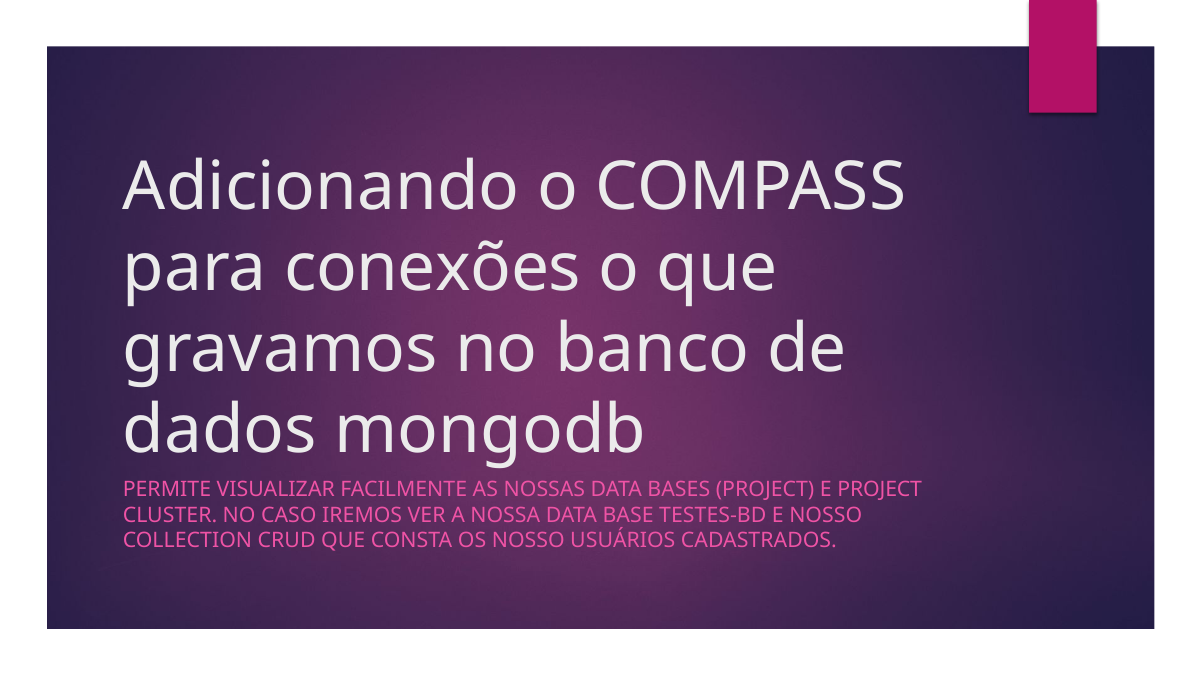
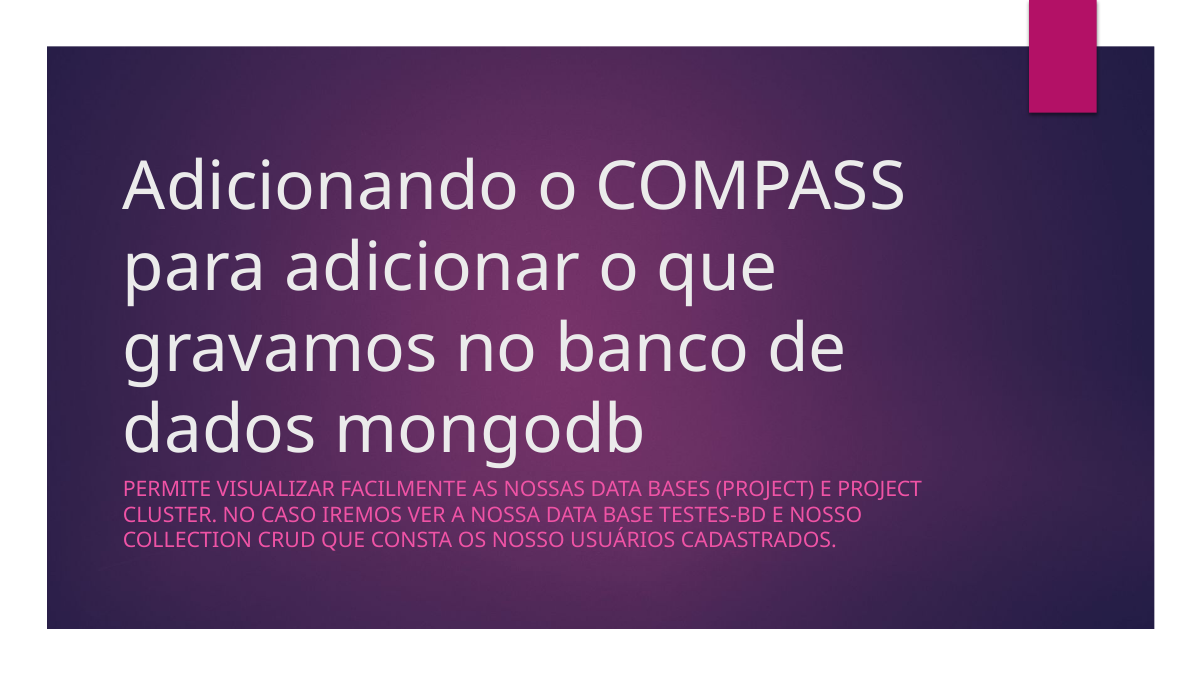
conexões: conexões -> adicionar (432, 268)
